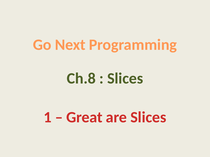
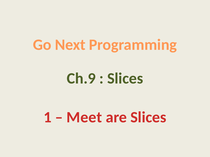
Ch.8: Ch.8 -> Ch.9 (81, 79)
Great: Great -> Meet (84, 118)
